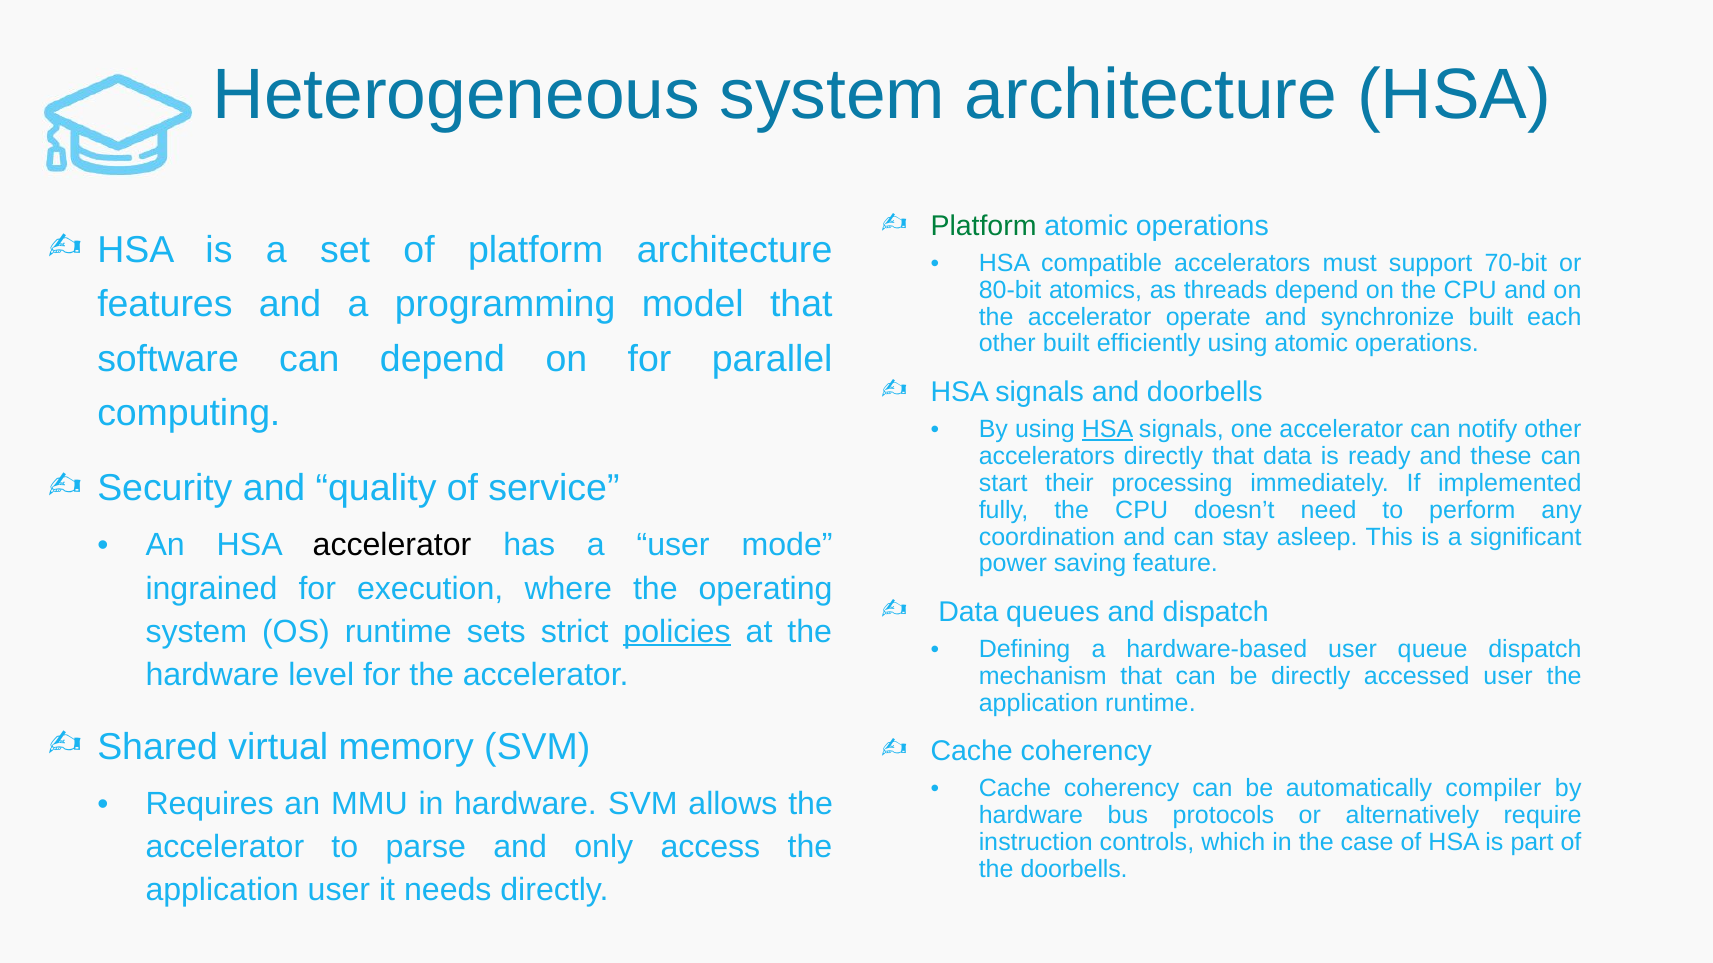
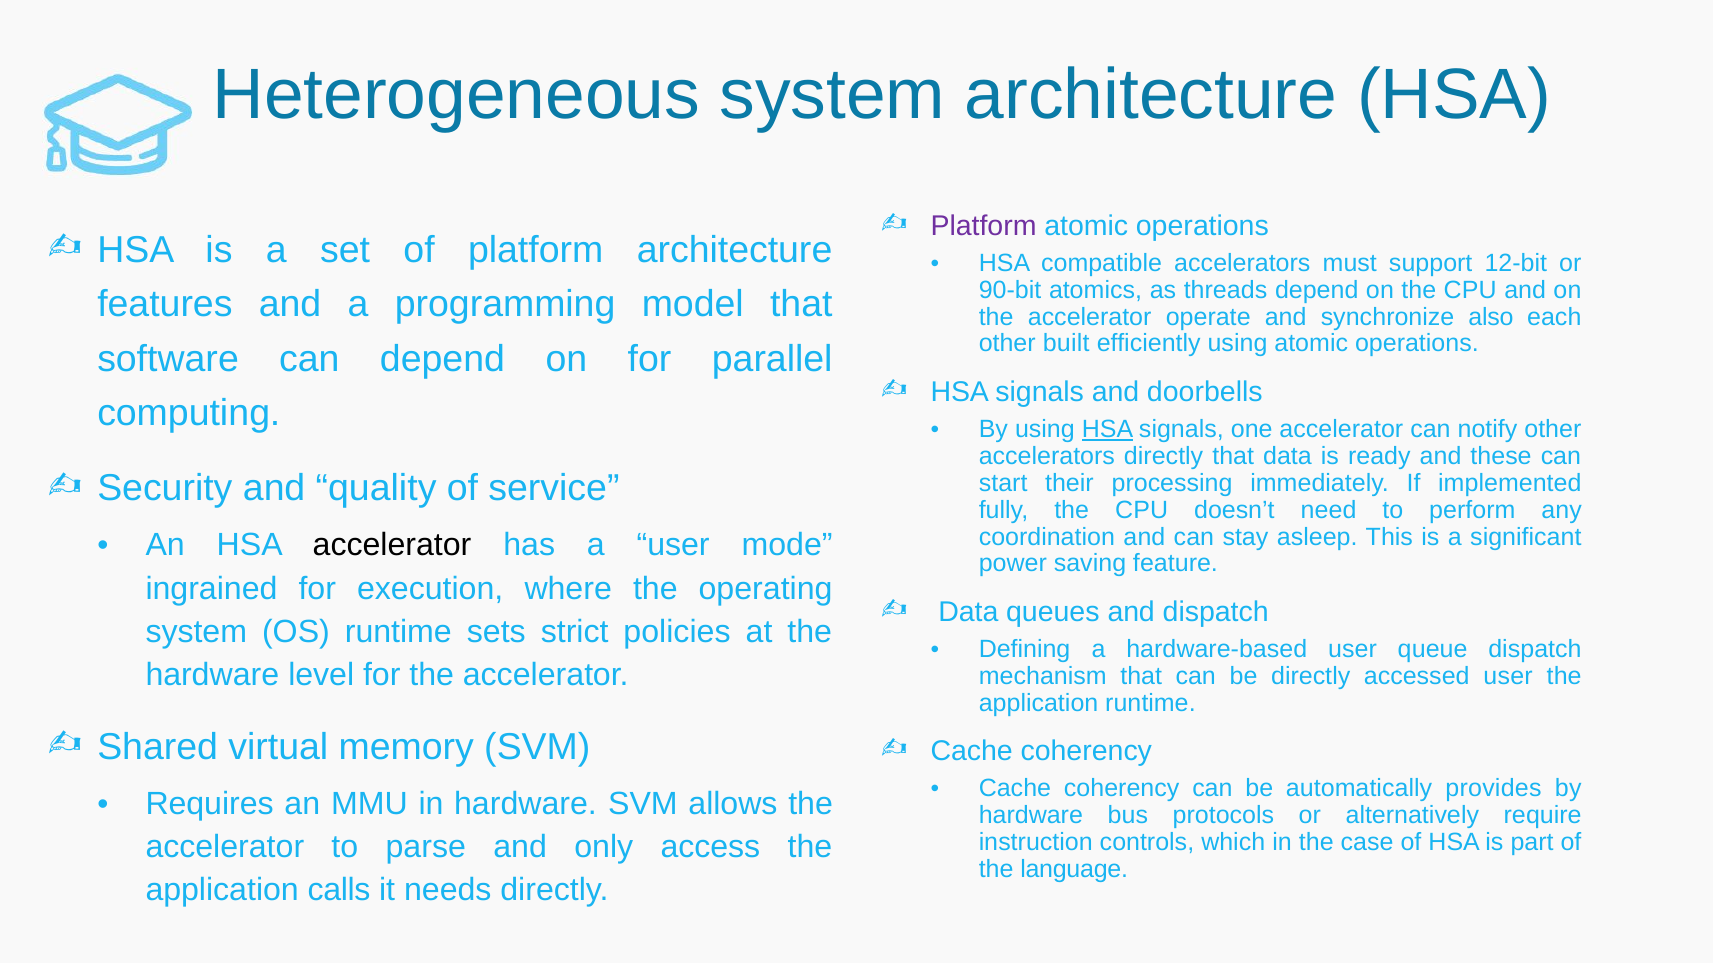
Platform colour: green -> purple (984, 226)
70-bit: 70-bit -> 12-bit (1516, 263)
80-bit: 80-bit -> 90-bit (1010, 290)
synchronize built: built -> also (1491, 317)
policies underline: present -> none (677, 632)
compiler: compiler -> provides (1493, 789)
the doorbells: doorbells -> language (1074, 870)
application user: user -> calls (339, 891)
